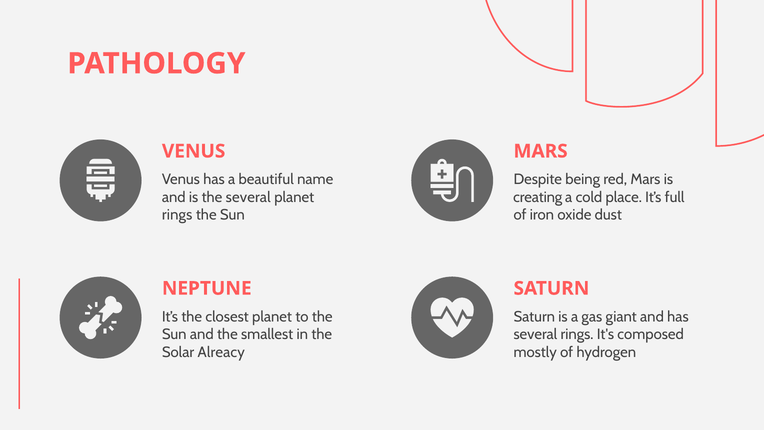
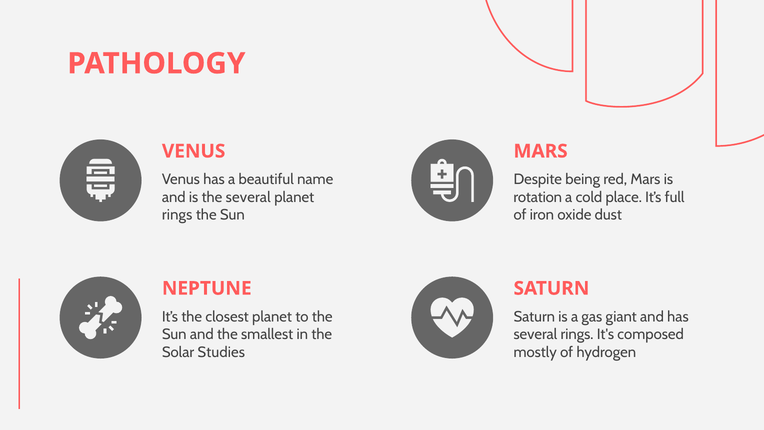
creating: creating -> rotation (538, 197)
Alreacy: Alreacy -> Studies (221, 352)
